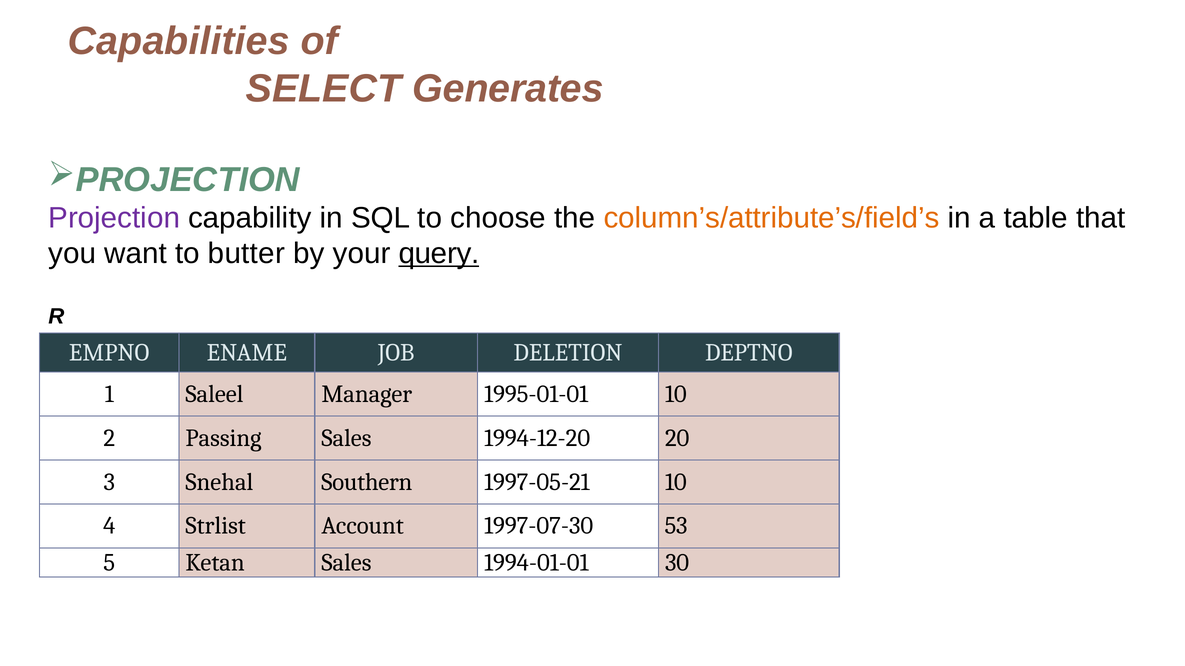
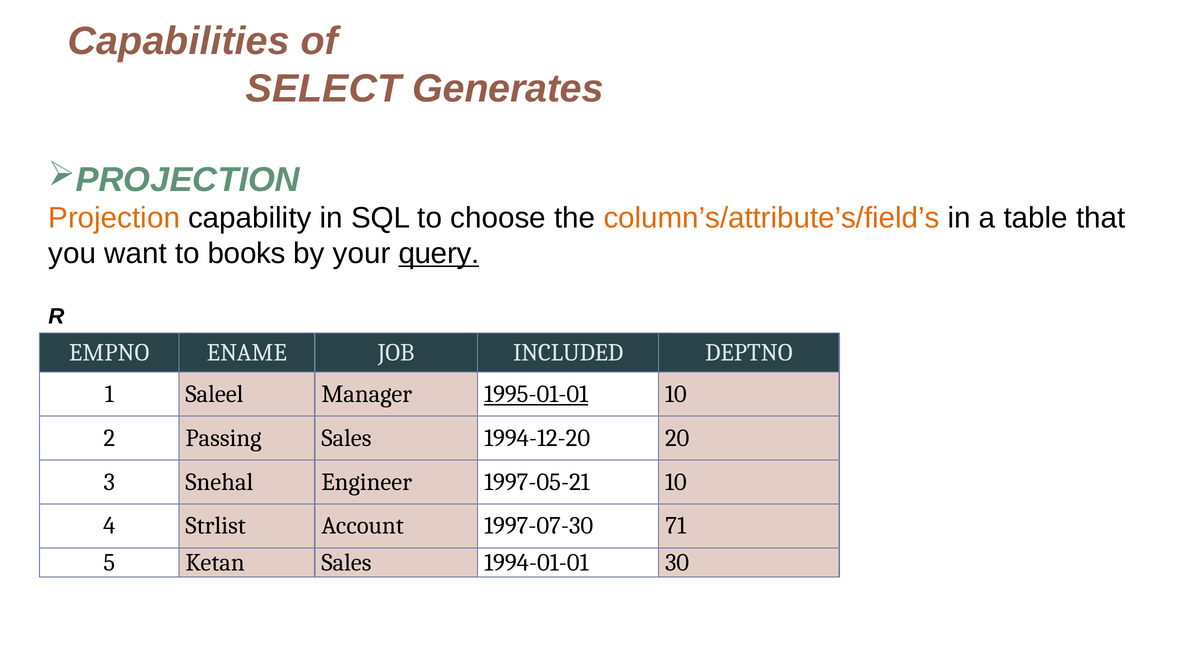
Projection colour: purple -> orange (114, 218)
butter: butter -> books (247, 254)
DELETION: DELETION -> INCLUDED (568, 353)
1995-01-01 underline: none -> present (536, 394)
Southern: Southern -> Engineer (367, 482)
53: 53 -> 71 (676, 526)
